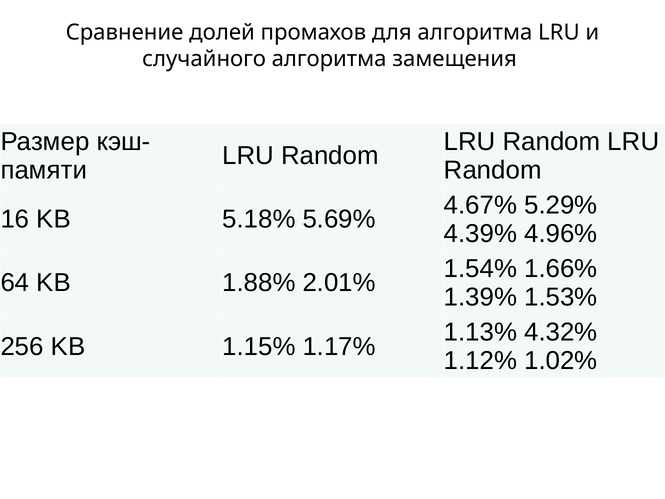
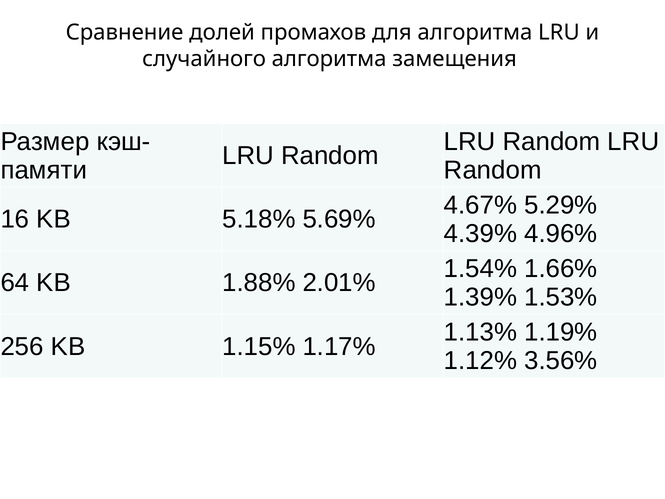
4.32%: 4.32% -> 1.19% (561, 332)
1.02%: 1.02% -> 3.56% (561, 361)
